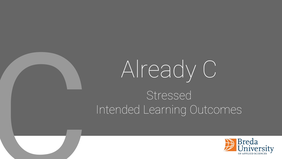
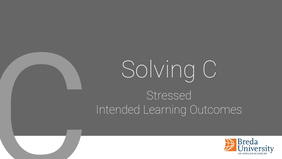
Already: Already -> Solving (159, 70)
